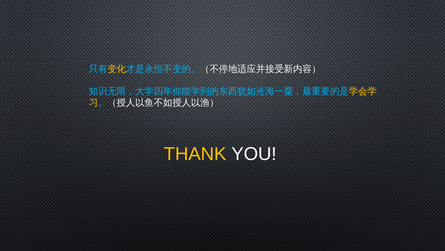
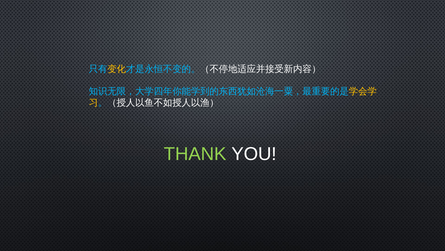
THANK colour: yellow -> light green (195, 154)
